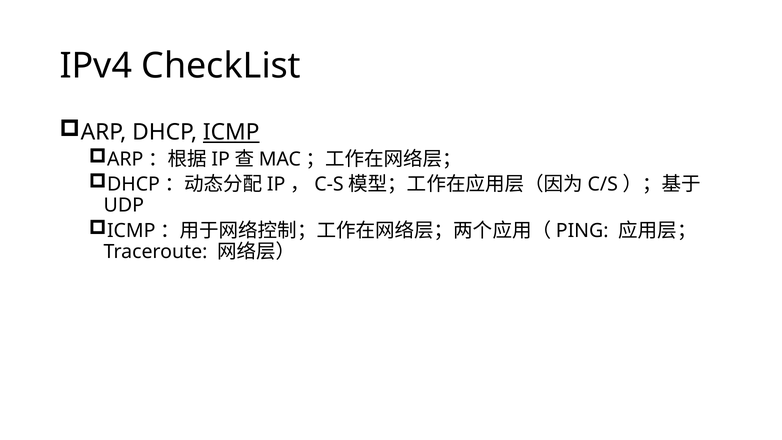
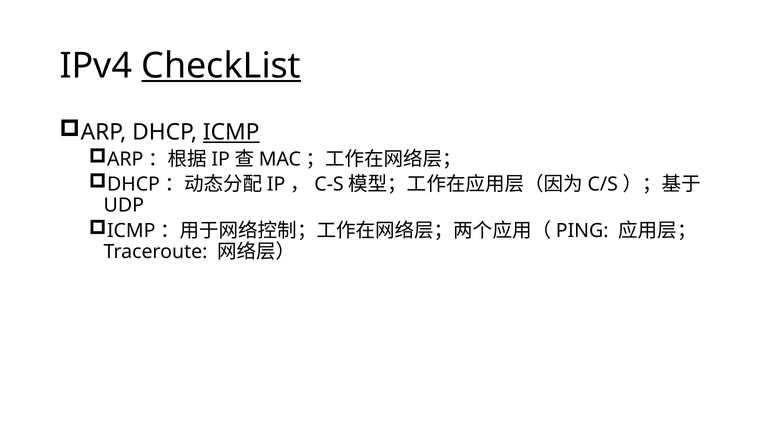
CheckList underline: none -> present (221, 66)
